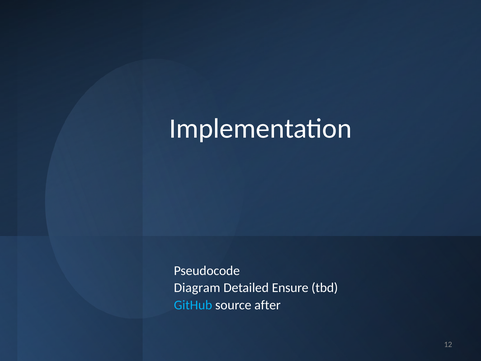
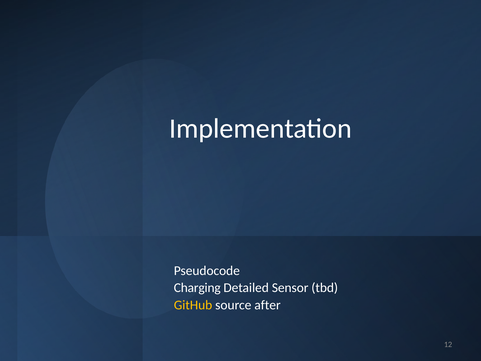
Diagram: Diagram -> Charging (197, 288)
Ensure: Ensure -> Sensor (290, 288)
GitHub colour: light blue -> yellow (193, 305)
